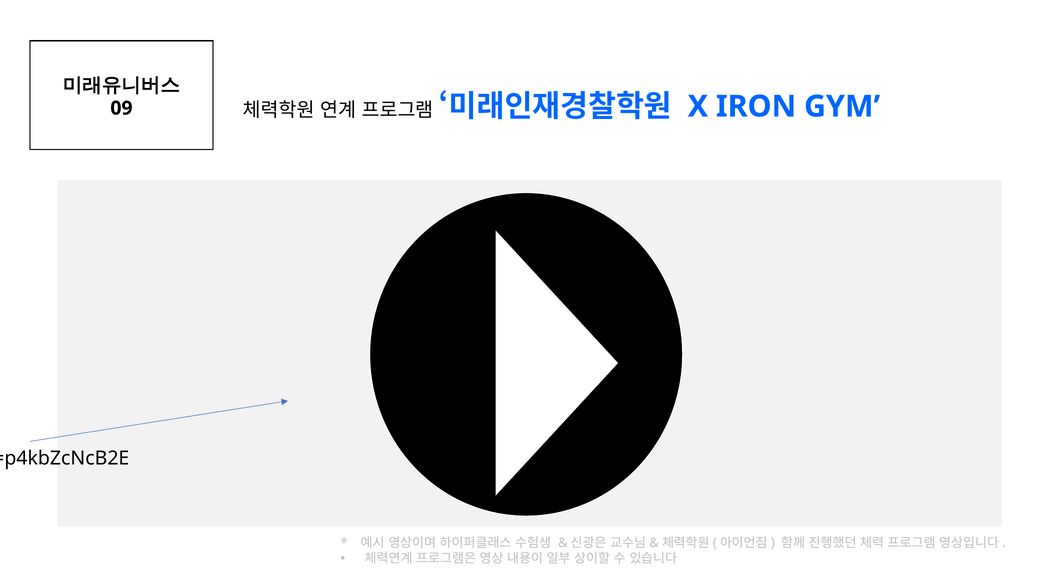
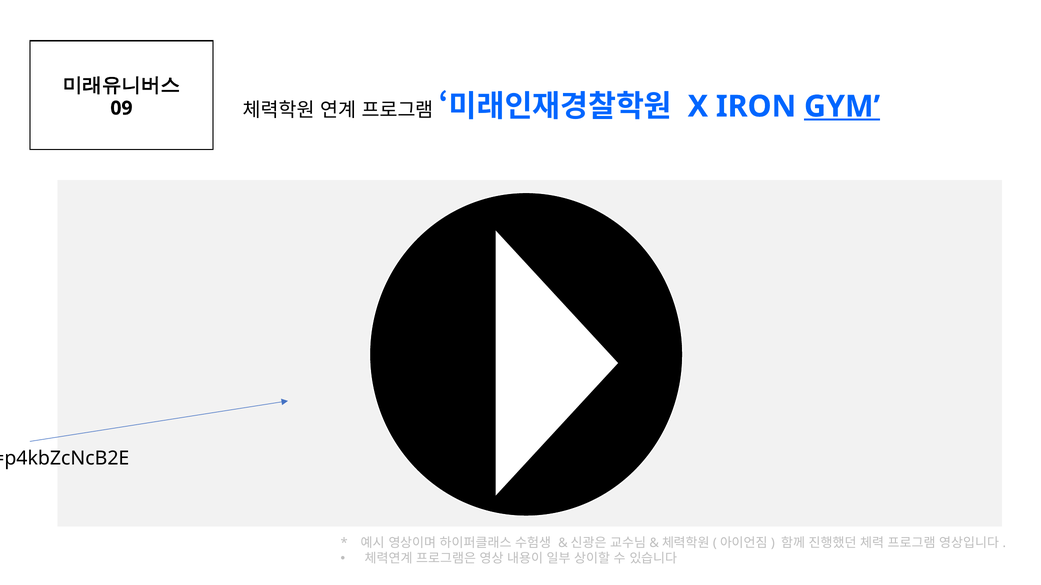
GYM underline: none -> present (842, 107)
